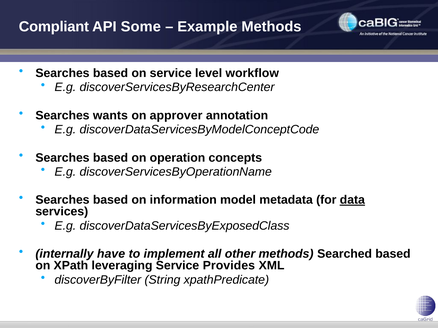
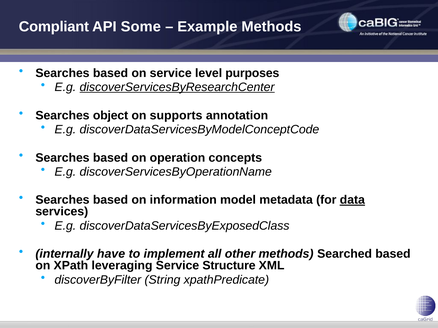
workflow: workflow -> purposes (252, 73)
discoverServicesByResearchCenter underline: none -> present (177, 87)
wants: wants -> object (111, 116)
approver: approver -> supports (176, 116)
Provides: Provides -> Structure (229, 266)
